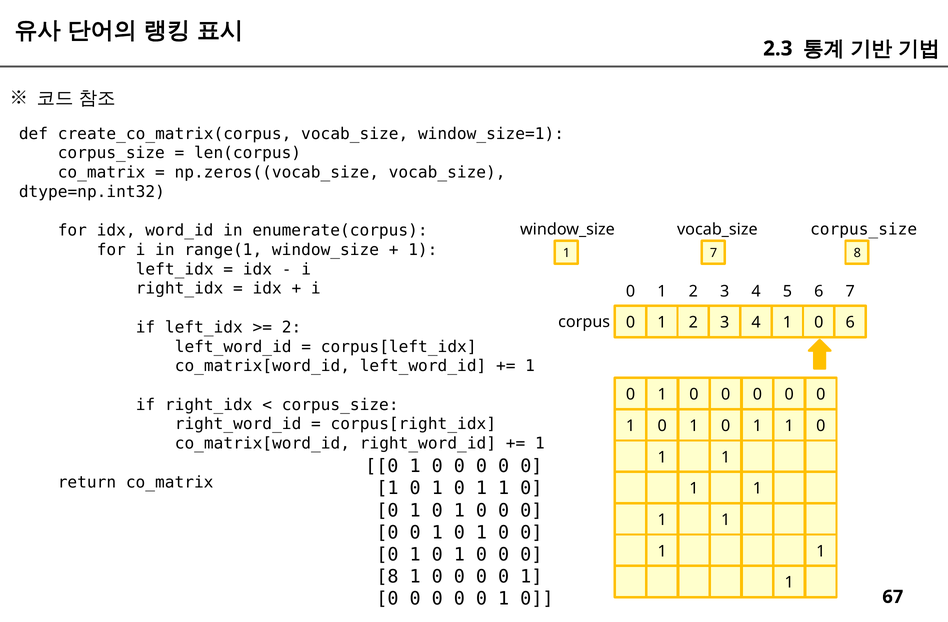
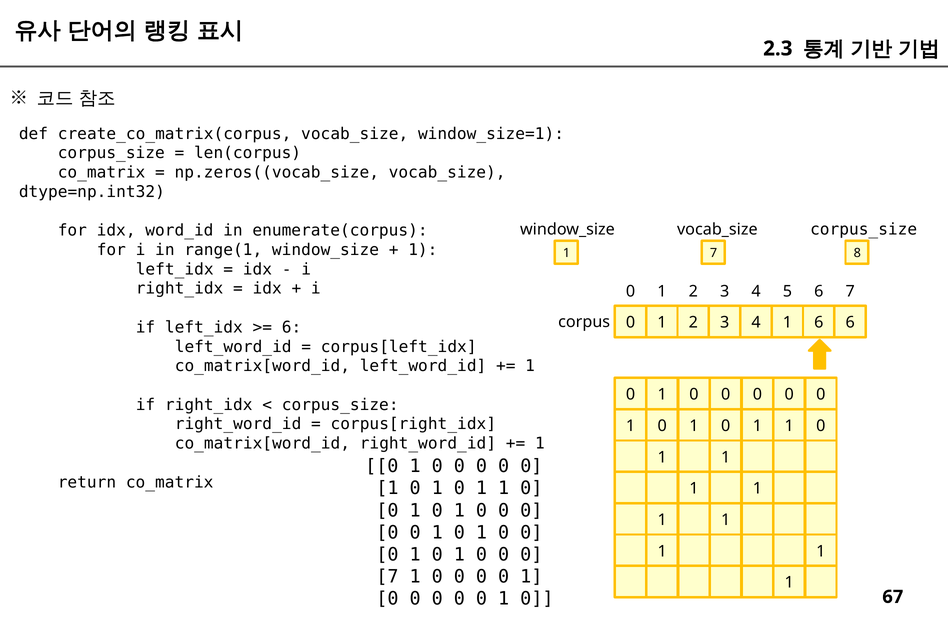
4 1 0: 0 -> 6 (819, 323)
2: 2 -> 6 (292, 328)
8: 8 -> 7 (387, 577)
